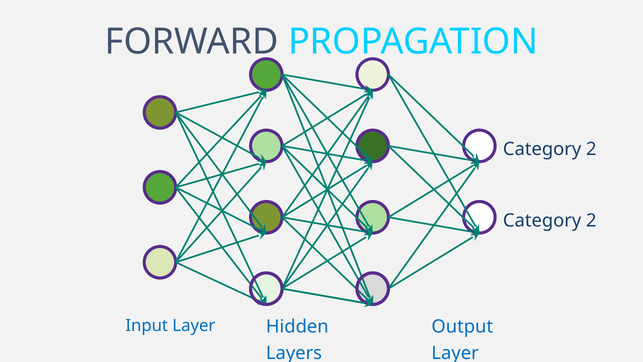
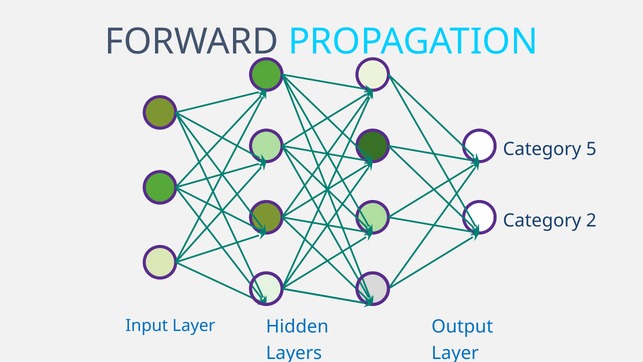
2: 2 -> 5 (591, 149)
